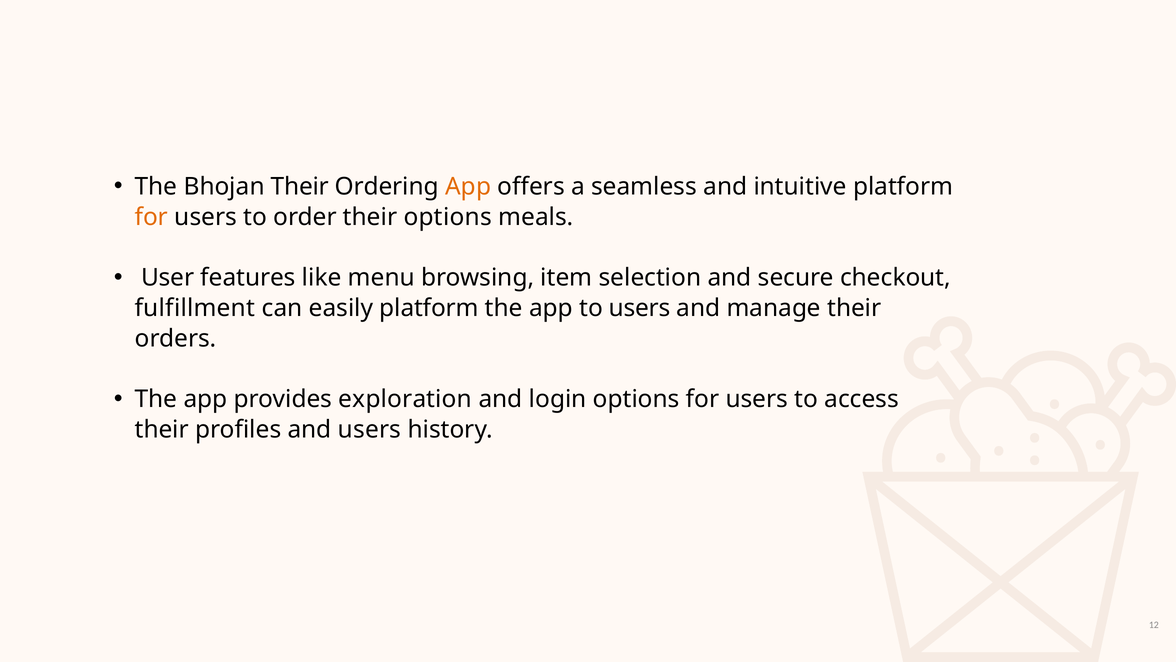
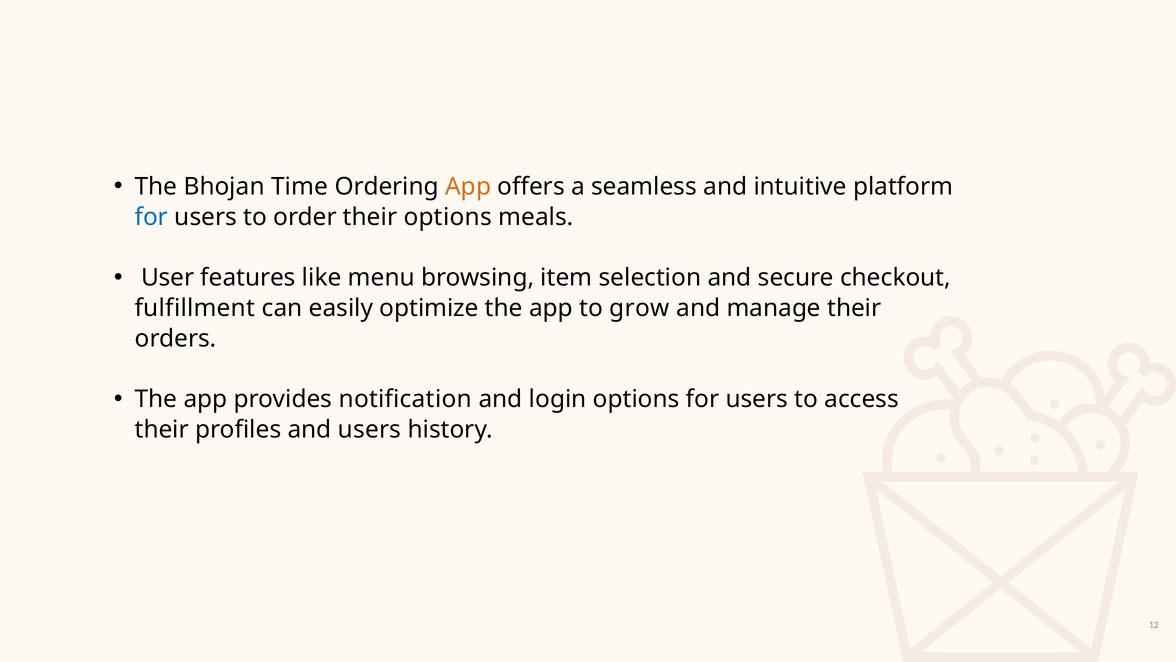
Bhojan Their: Their -> Time (300, 186)
for colour: orange -> blue (151, 217)
easily platform: platform -> optimize (429, 308)
to users: users -> grow (639, 308)
exploration: exploration -> notification (405, 399)
